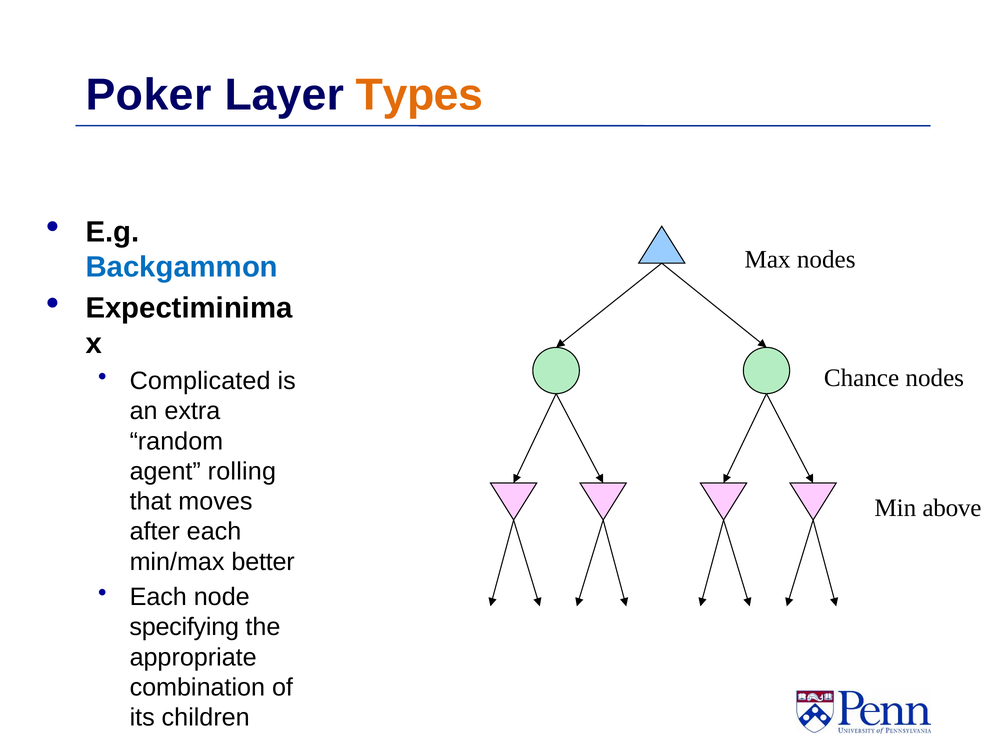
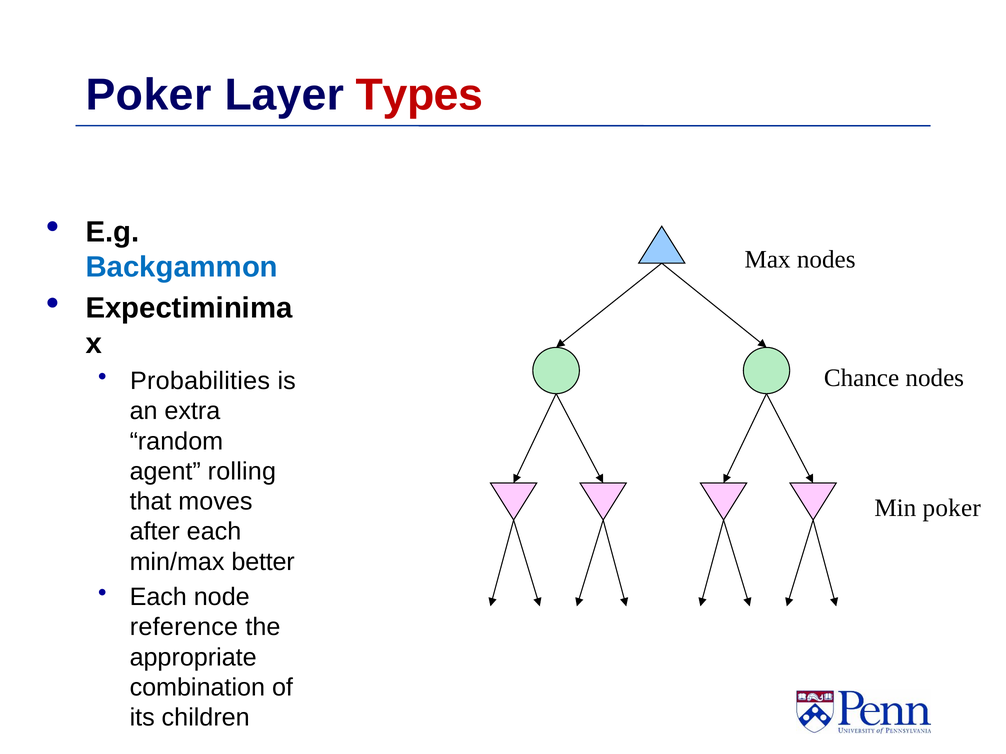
Types colour: orange -> red (420, 95)
Complicated: Complicated -> Probabilities (200, 381)
Min above: above -> poker (952, 508)
specifying: specifying -> reference (184, 628)
